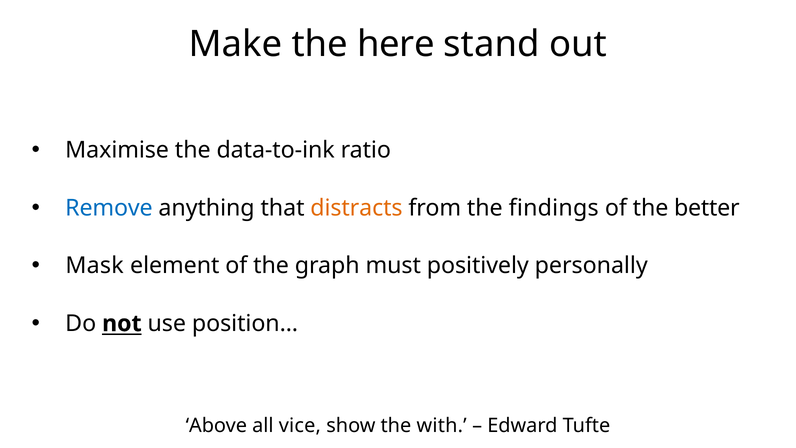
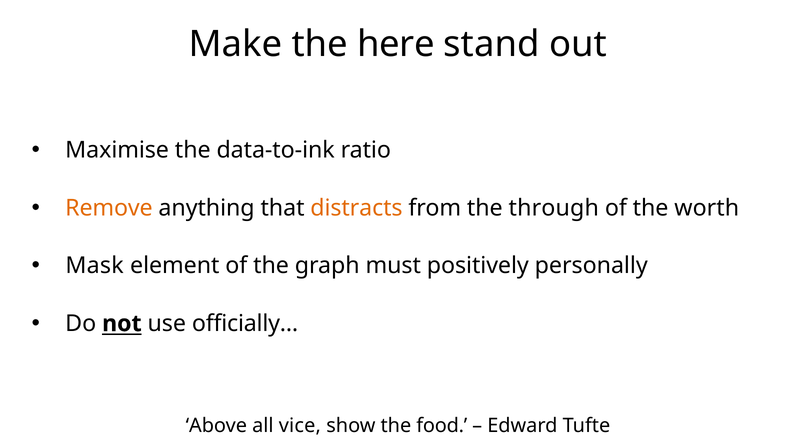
Remove colour: blue -> orange (109, 208)
findings: findings -> through (554, 208)
better: better -> worth (707, 208)
position…: position… -> officially… (245, 323)
with: with -> food (442, 426)
